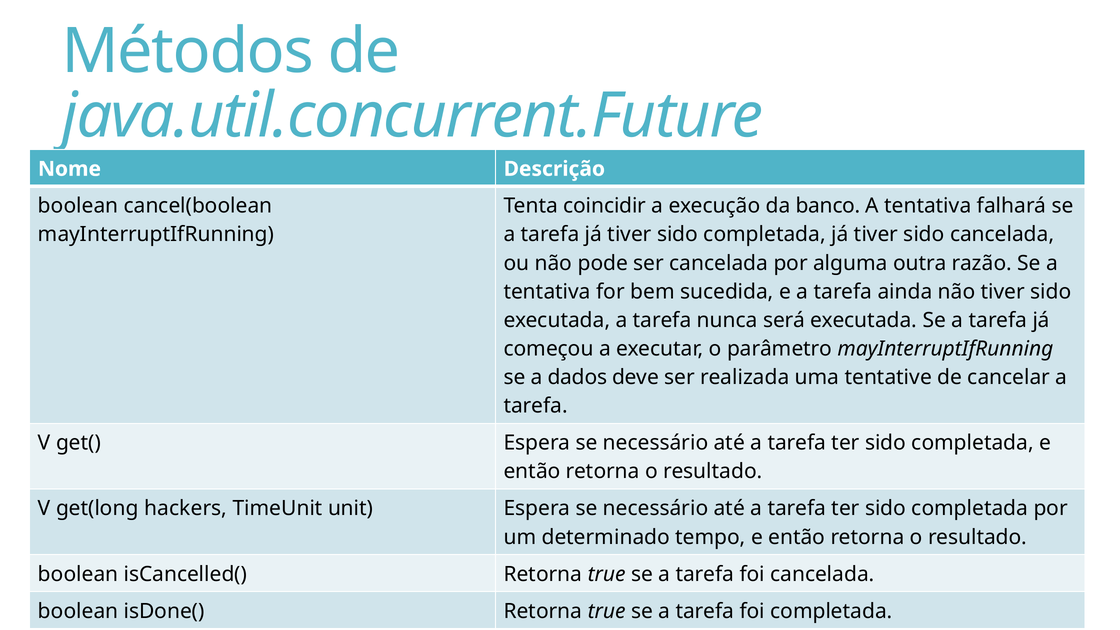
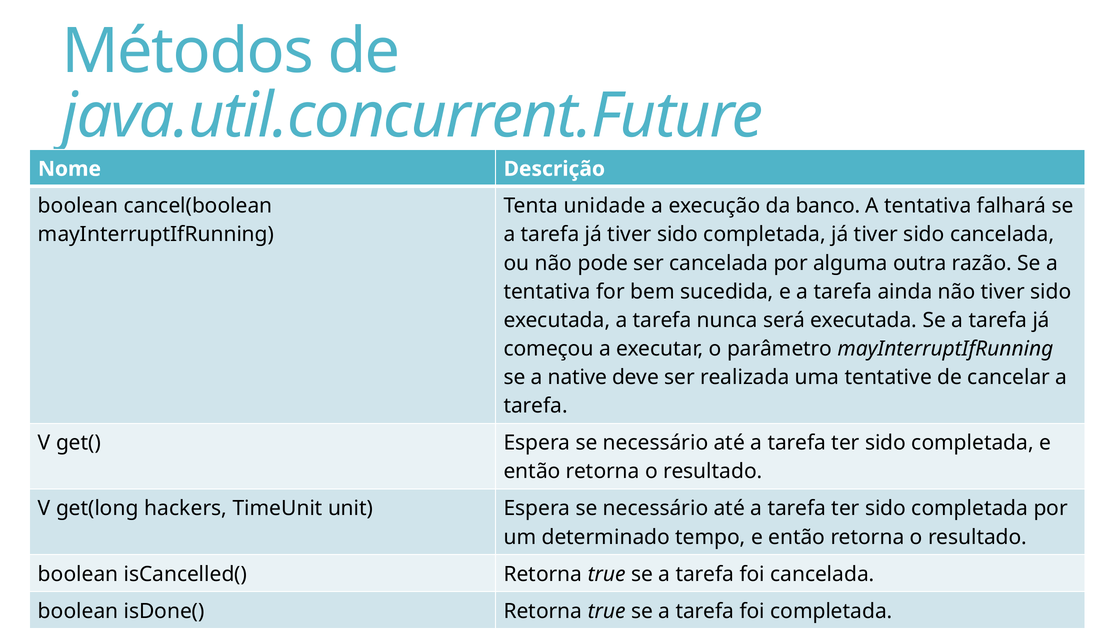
coincidir: coincidir -> unidade (605, 206)
dados: dados -> native (577, 377)
